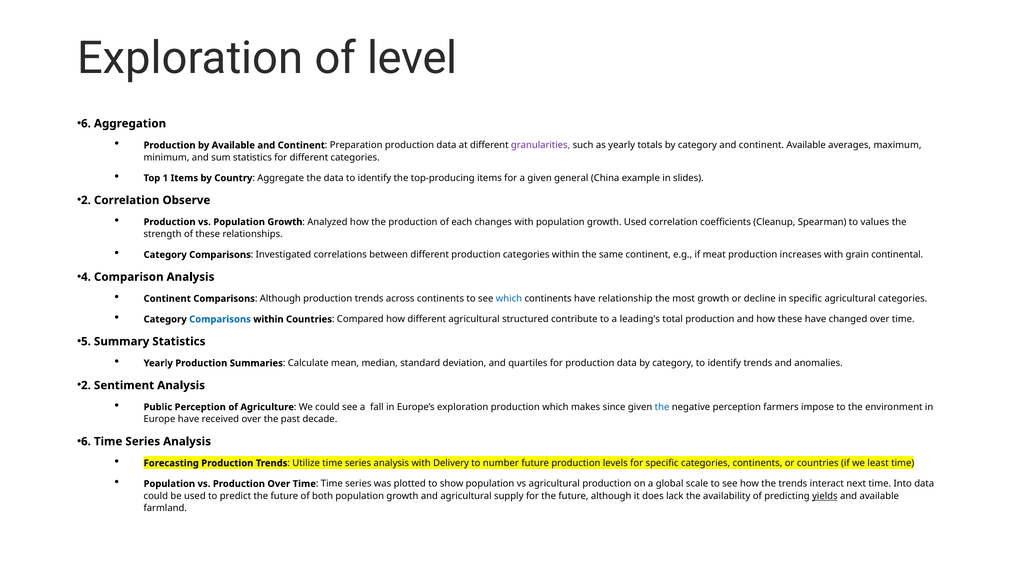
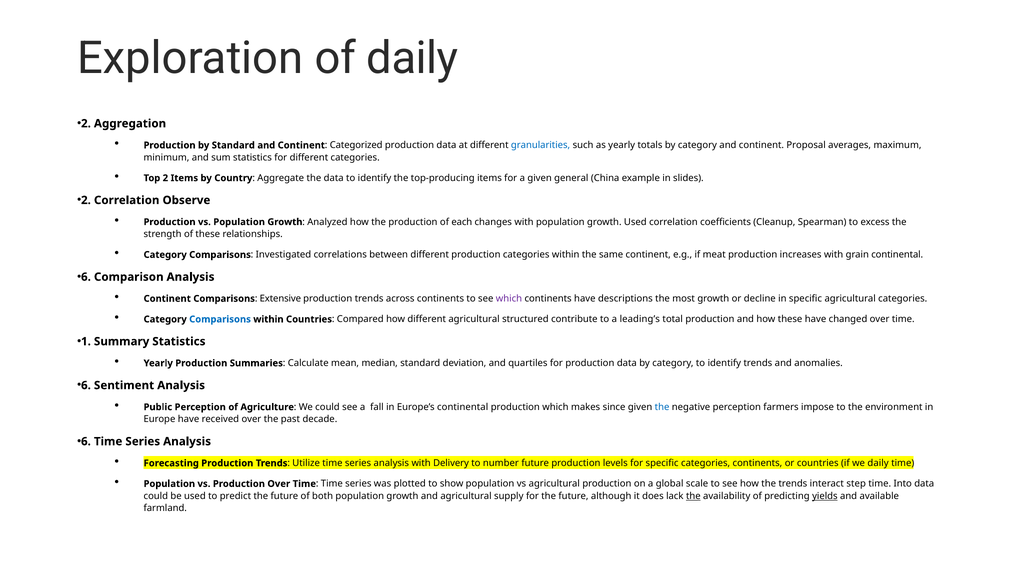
of level: level -> daily (412, 58)
6: 6 -> 2 (86, 124)
by Available: Available -> Standard (233, 145)
Preparation: Preparation -> Categorized (356, 145)
granularities colour: purple -> blue (541, 145)
continent Available: Available -> Proposal (806, 145)
Top 1: 1 -> 2 (165, 178)
values: values -> excess (875, 222)
4: 4 -> 6 (86, 277)
Comparisons Although: Although -> Extensive (280, 299)
which colour: blue -> purple (509, 299)
relationship: relationship -> descriptions (625, 299)
5: 5 -> 1 (86, 342)
2: 2 -> 6 (86, 386)
Europe’s exploration: exploration -> continental (463, 407)
we least: least -> daily (878, 463)
next: next -> step (856, 484)
the underline: none -> present (693, 496)
